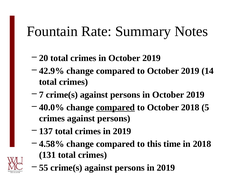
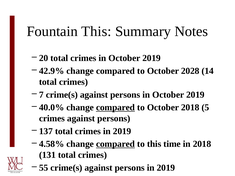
Fountain Rate: Rate -> This (96, 31)
to October 2019: 2019 -> 2028 (190, 71)
compared underline: none -> present (115, 144)
